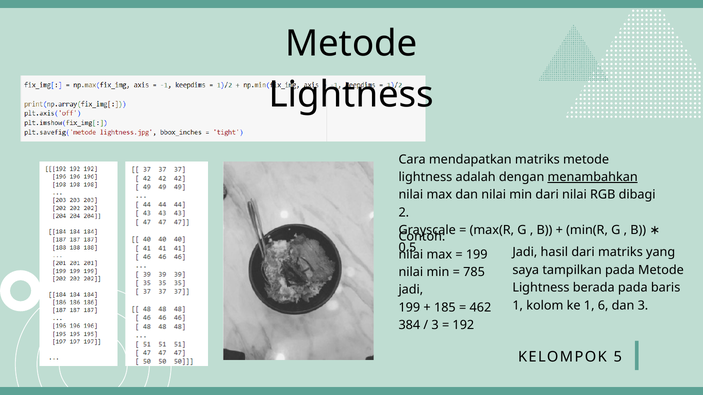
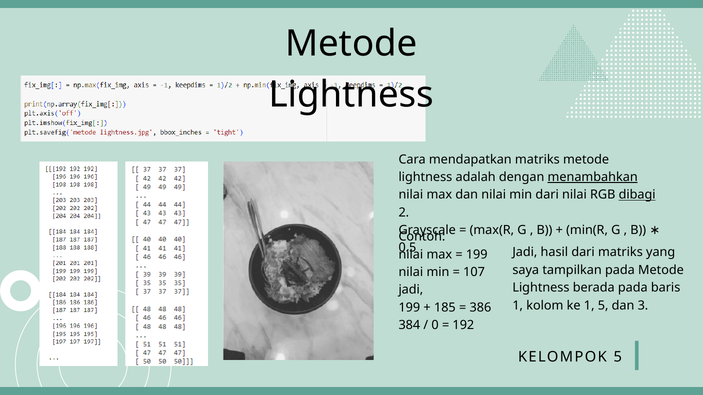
dibagi underline: none -> present (637, 195)
785: 785 -> 107 (474, 272)
1 6: 6 -> 5 (603, 306)
462: 462 -> 386 (480, 308)
3: 3 -> 0 (435, 326)
